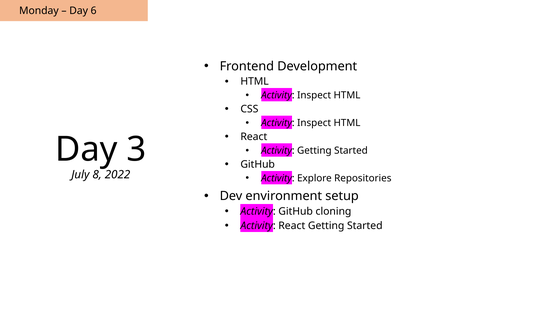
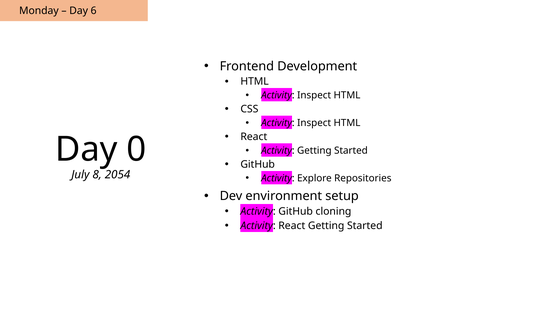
3: 3 -> 0 (136, 149)
2022: 2022 -> 2054 (118, 174)
